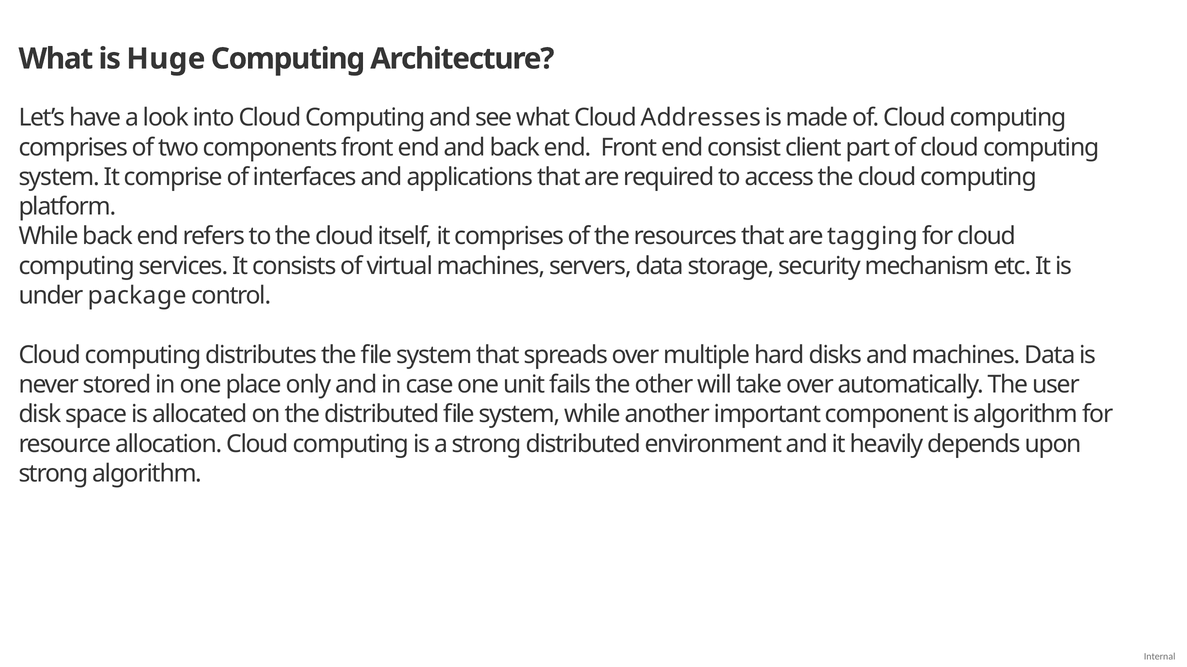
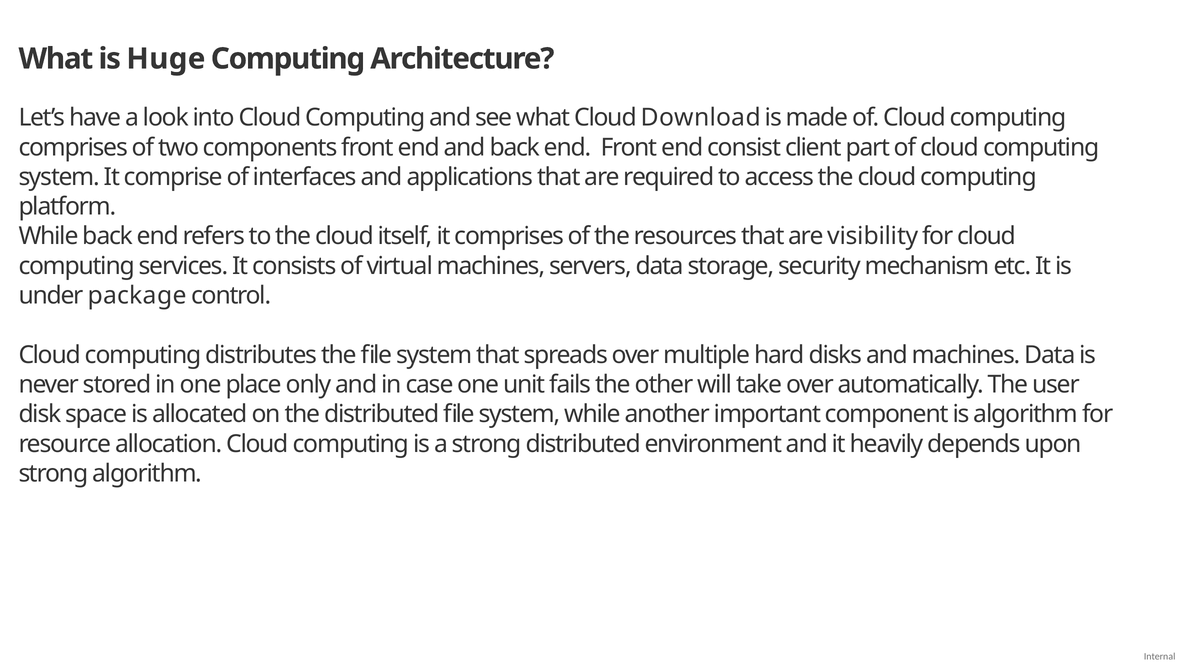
Addresses: Addresses -> Download (701, 118)
tagging: tagging -> visibility (873, 237)
